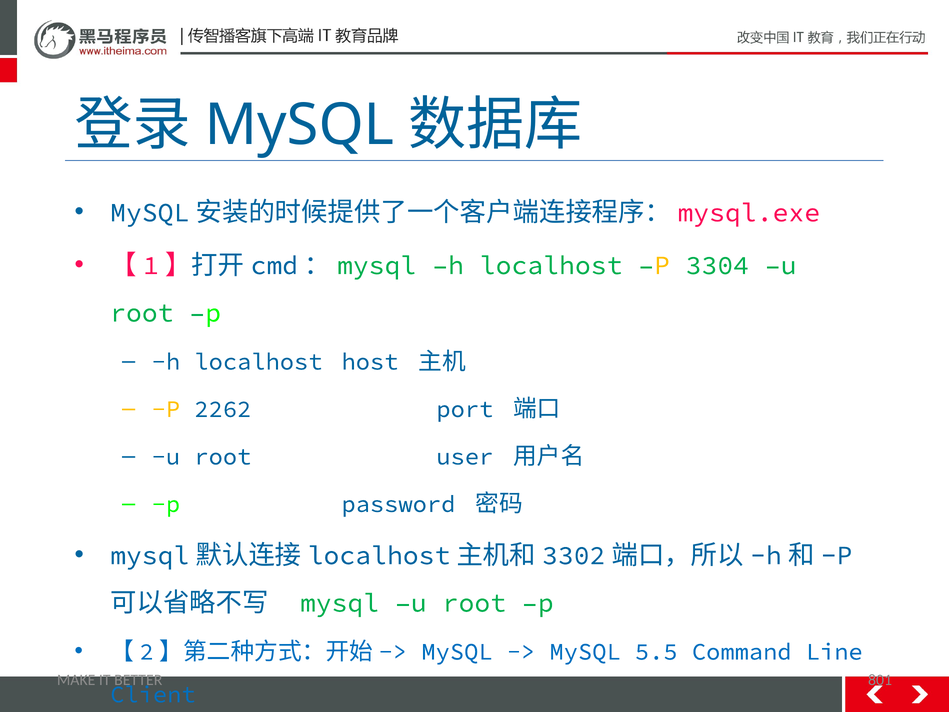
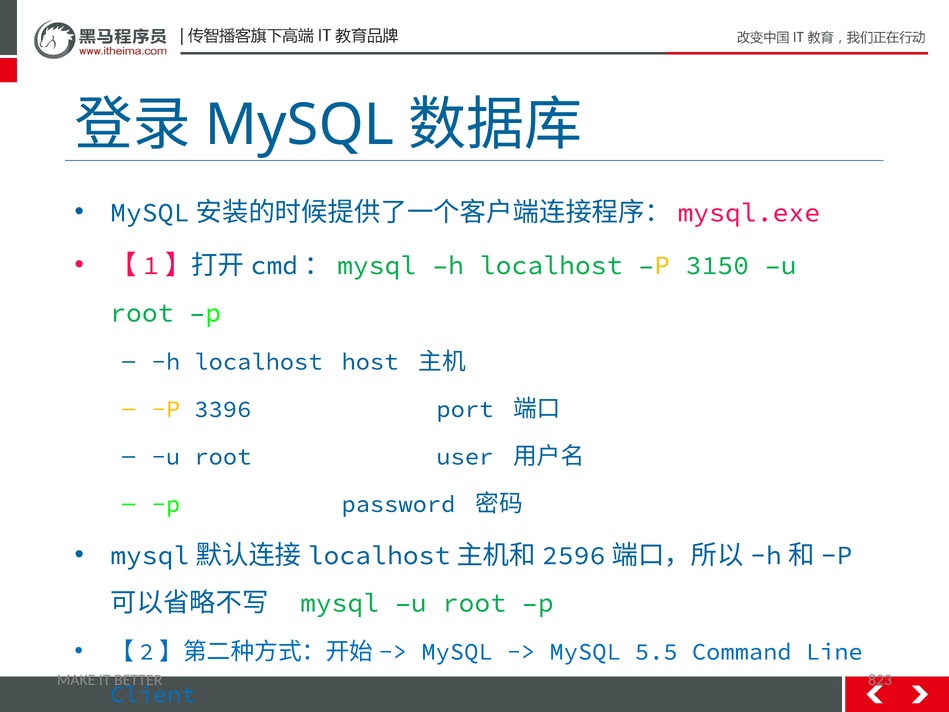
3304: 3304 -> 3150 (717, 265)
2262: 2262 -> 3396 (223, 409)
3302: 3302 -> 2596 (574, 555)
801: 801 -> 823 (880, 680)
